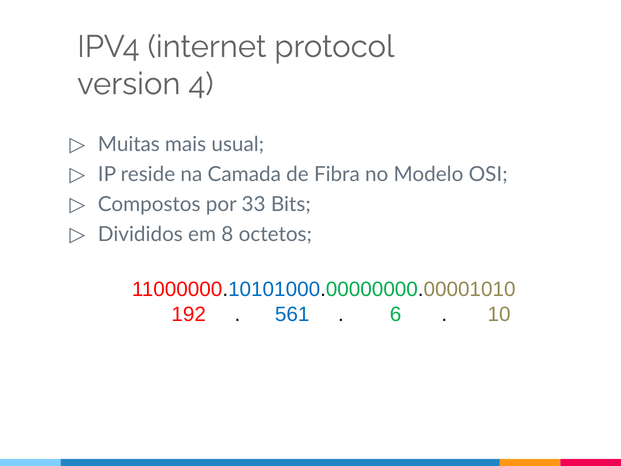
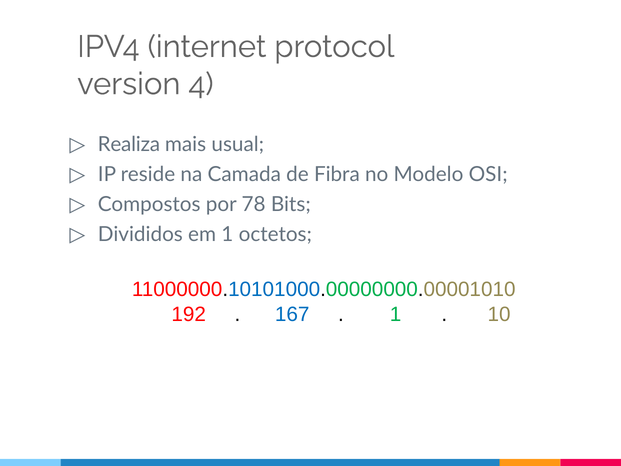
Muitas: Muitas -> Realiza (129, 144)
33: 33 -> 78 (254, 205)
em 8: 8 -> 1 (227, 235)
561: 561 -> 167 (292, 314)
6: 6 -> 1 (396, 314)
